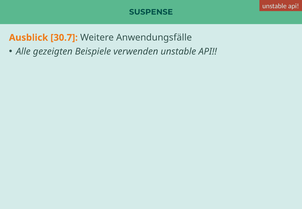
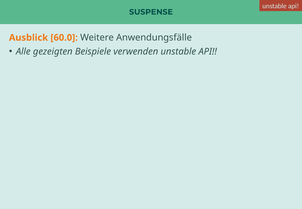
30.7: 30.7 -> 60.0 (64, 38)
